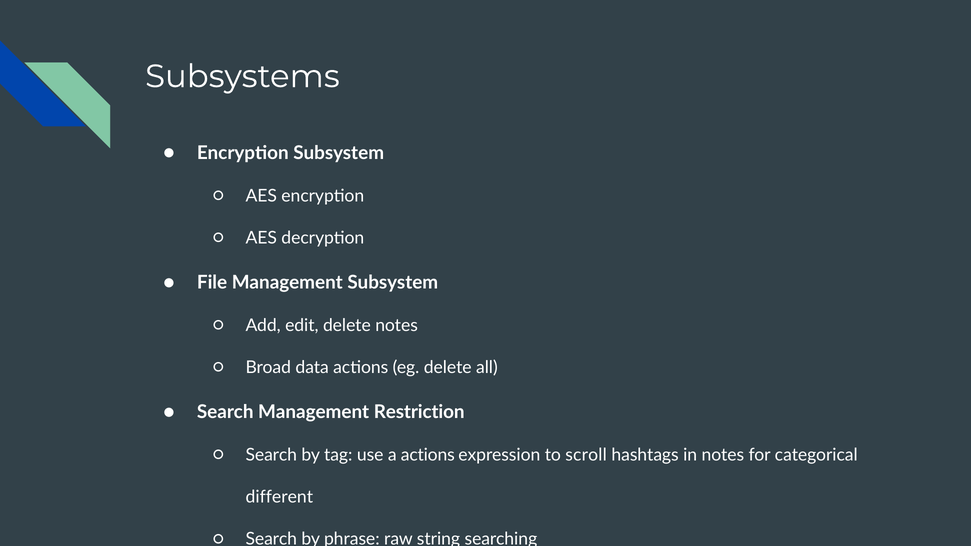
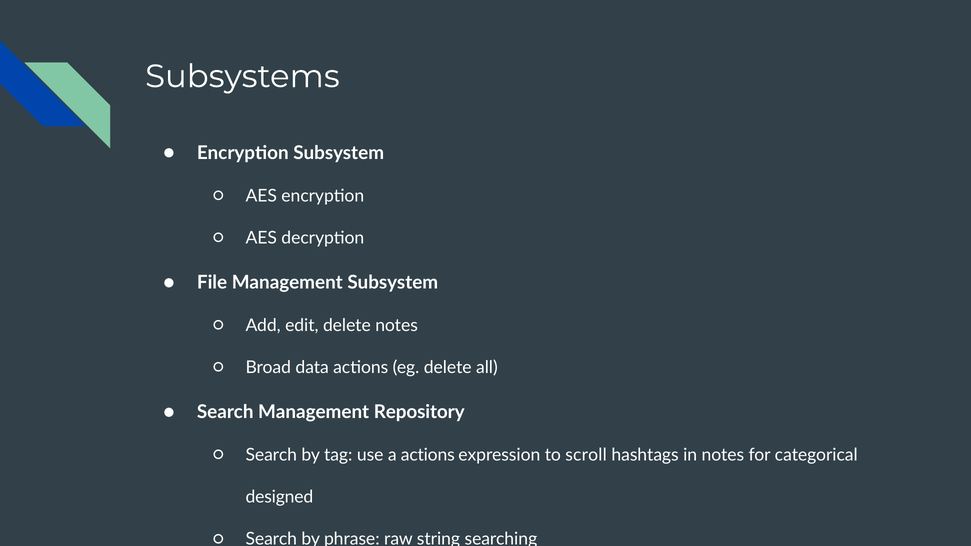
Restriction: Restriction -> Repository (419, 412)
different: different -> designed (279, 497)
